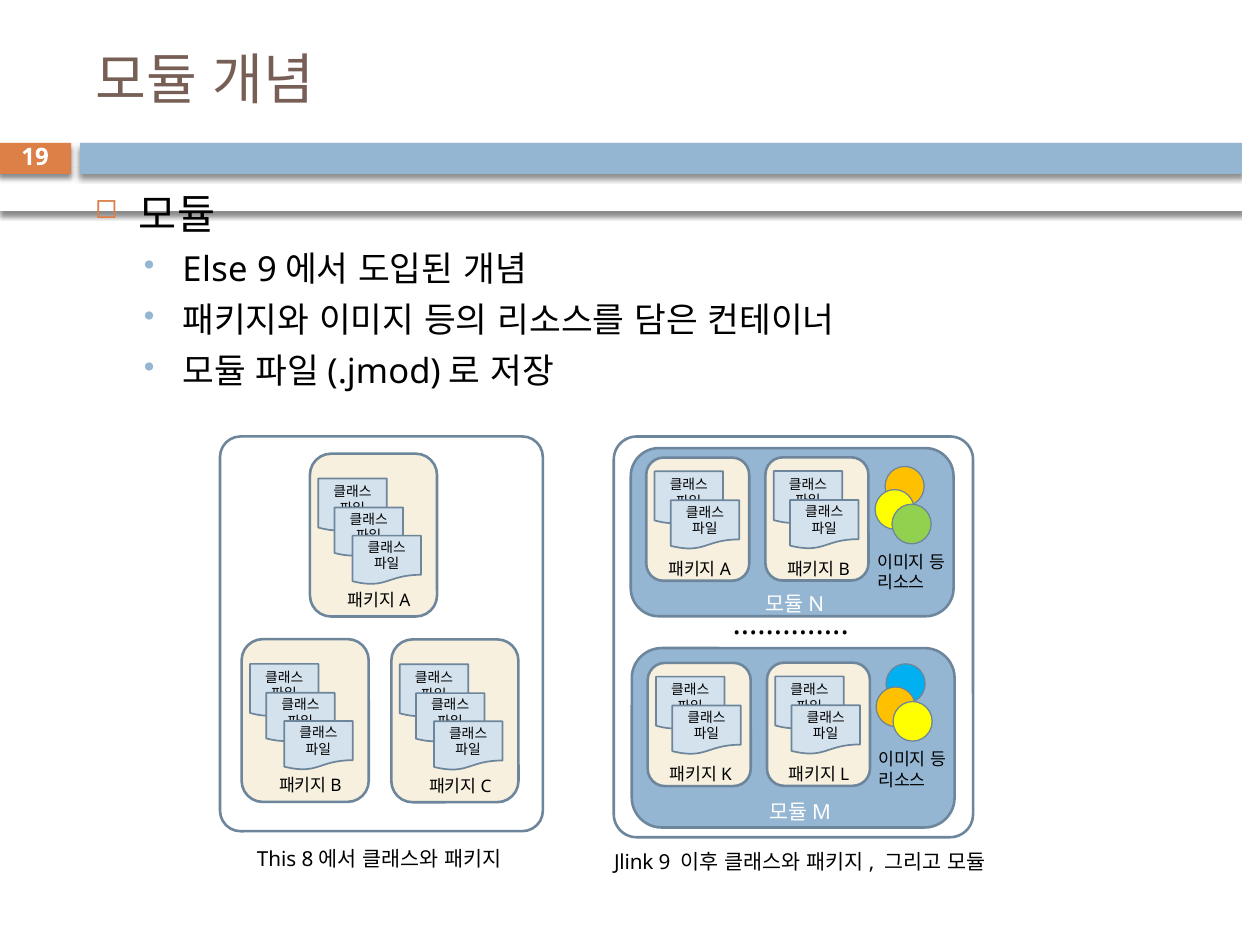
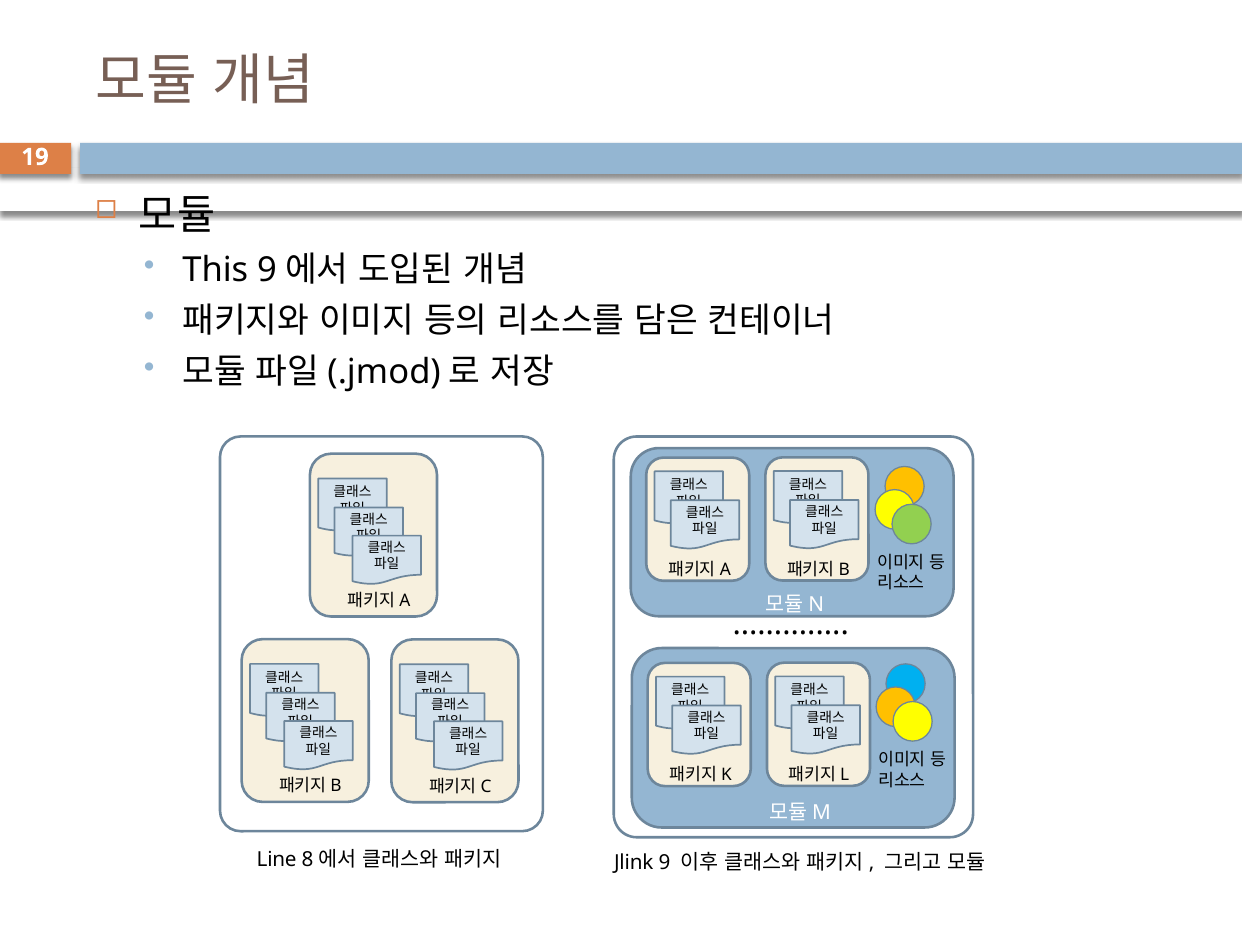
Else: Else -> This (215, 271)
This: This -> Line (277, 860)
